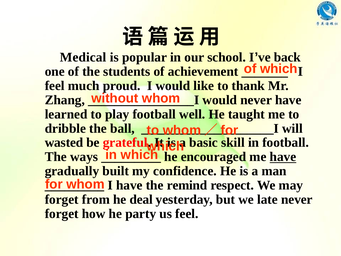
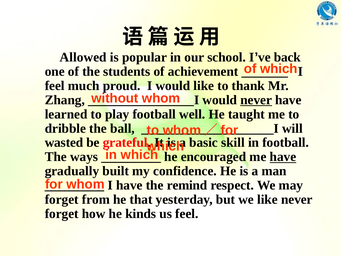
Medical: Medical -> Allowed (83, 57)
never underline: none -> present (256, 100)
deal: deal -> that (141, 199)
we late: late -> like (267, 199)
party: party -> kinds (141, 213)
